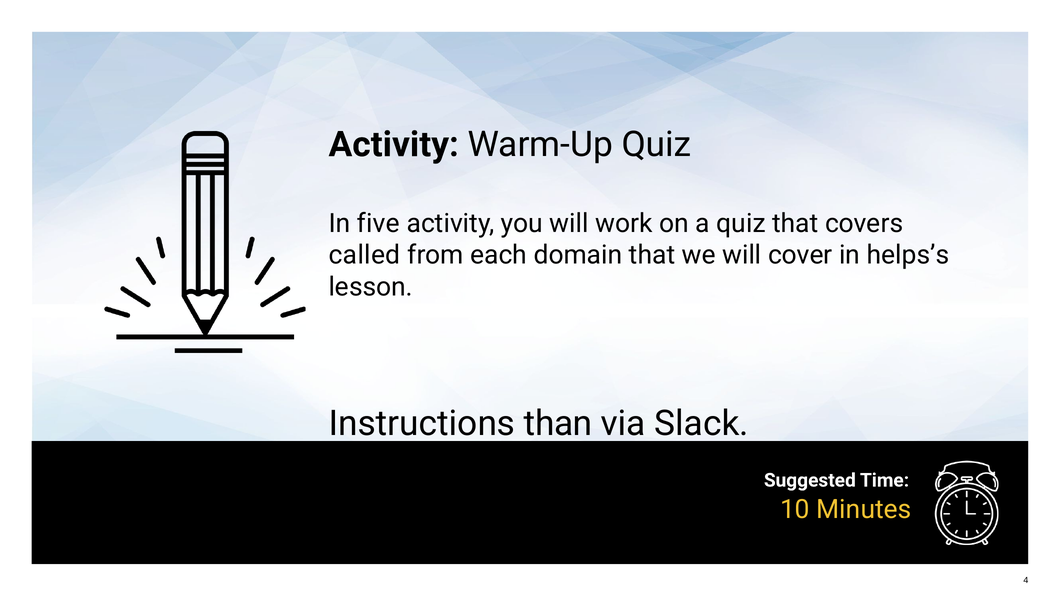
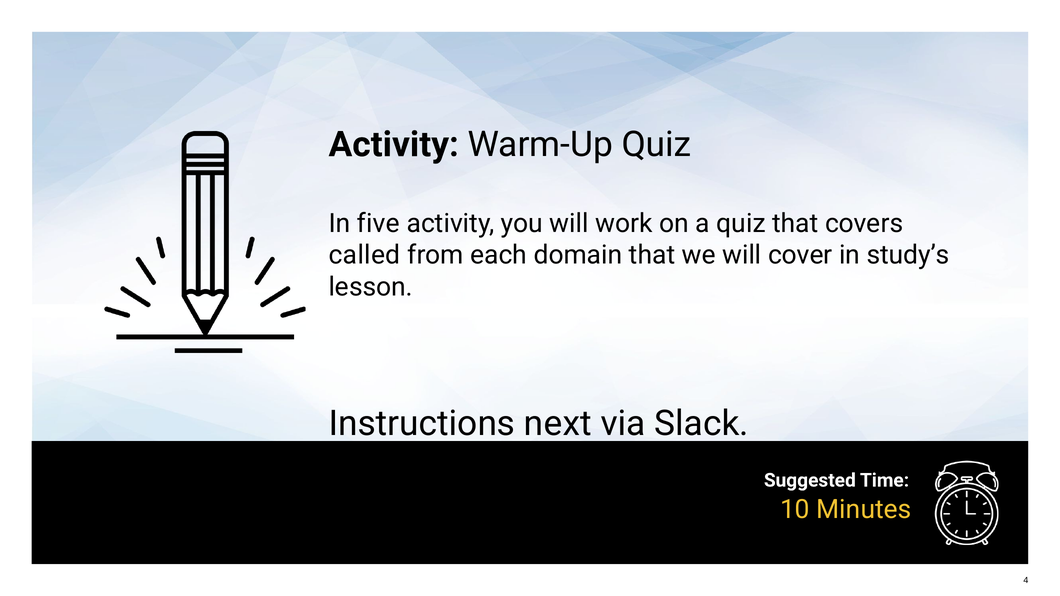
helps’s: helps’s -> study’s (908, 255)
than: than -> next (558, 424)
